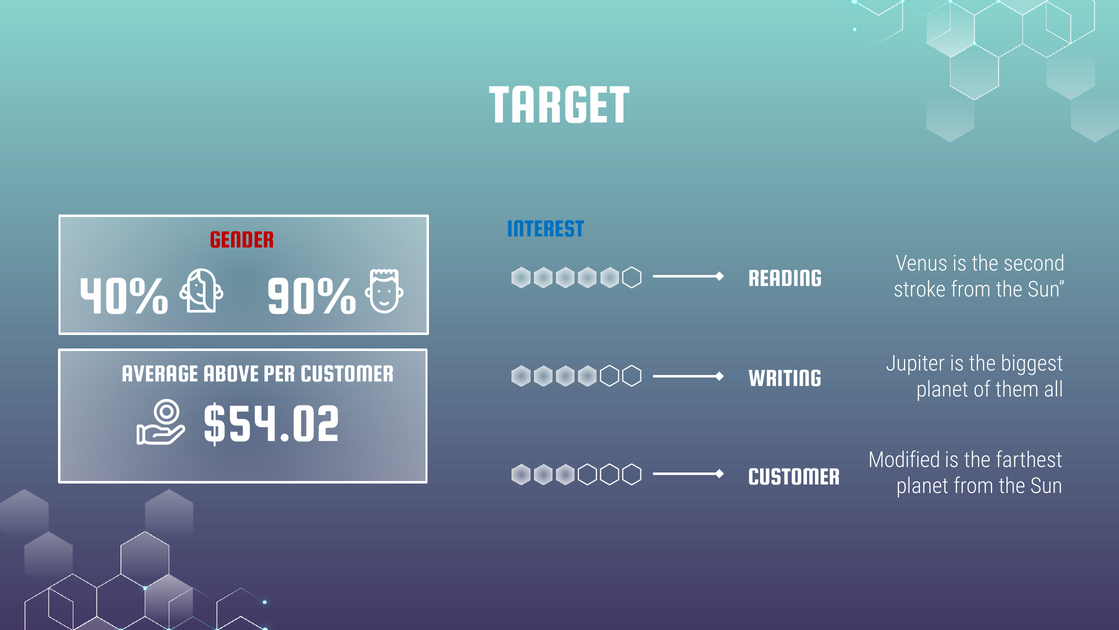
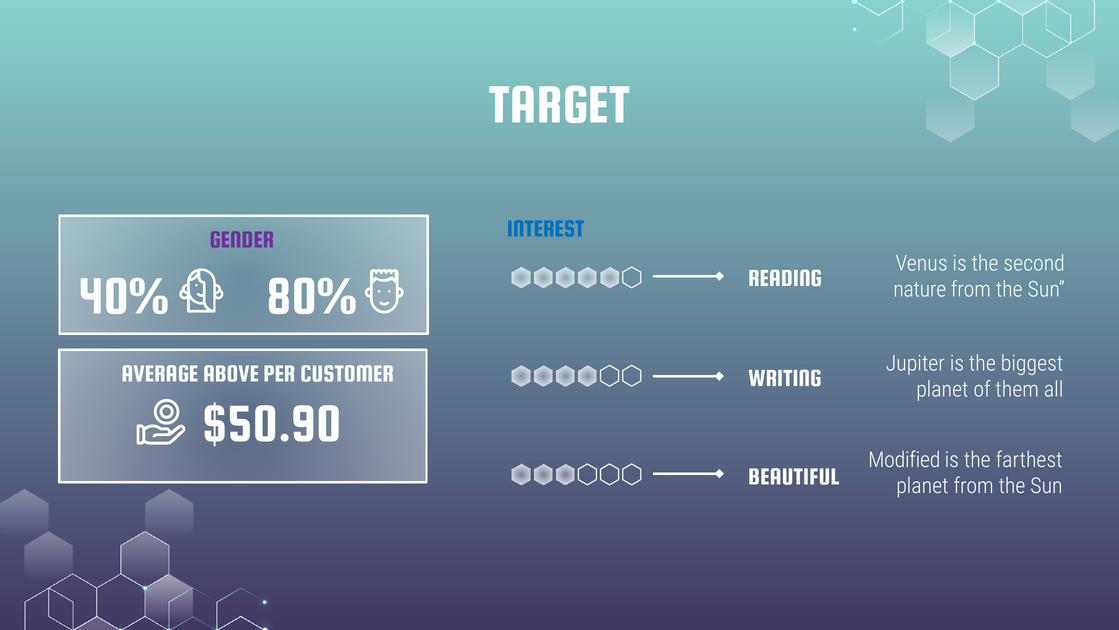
GENDER colour: red -> purple (242, 239)
90%: 90% -> 80% (312, 295)
stroke: stroke -> nature (920, 289)
$54.02: $54.02 -> $50.90 (272, 423)
CUSTOMER: CUSTOMER -> BEAUTIFUL (794, 476)
